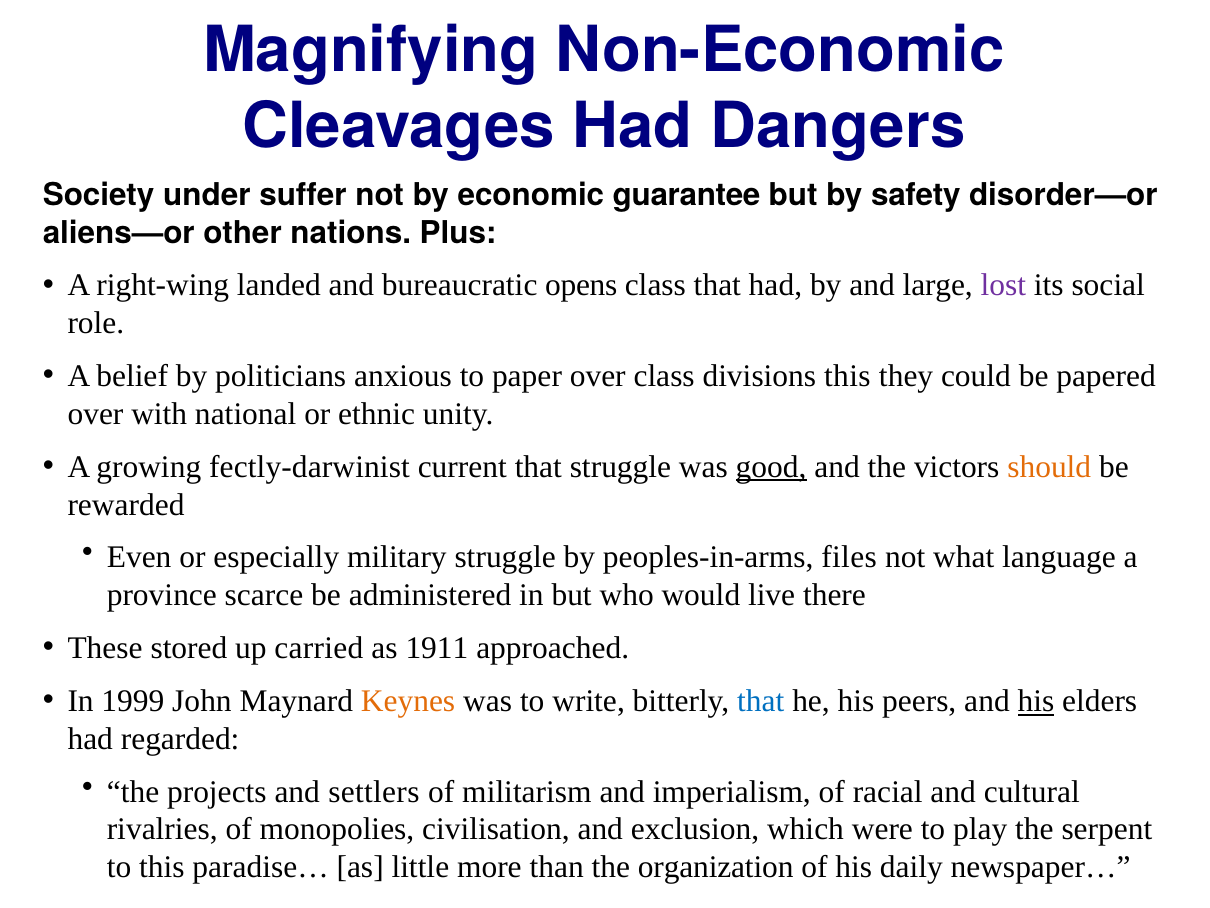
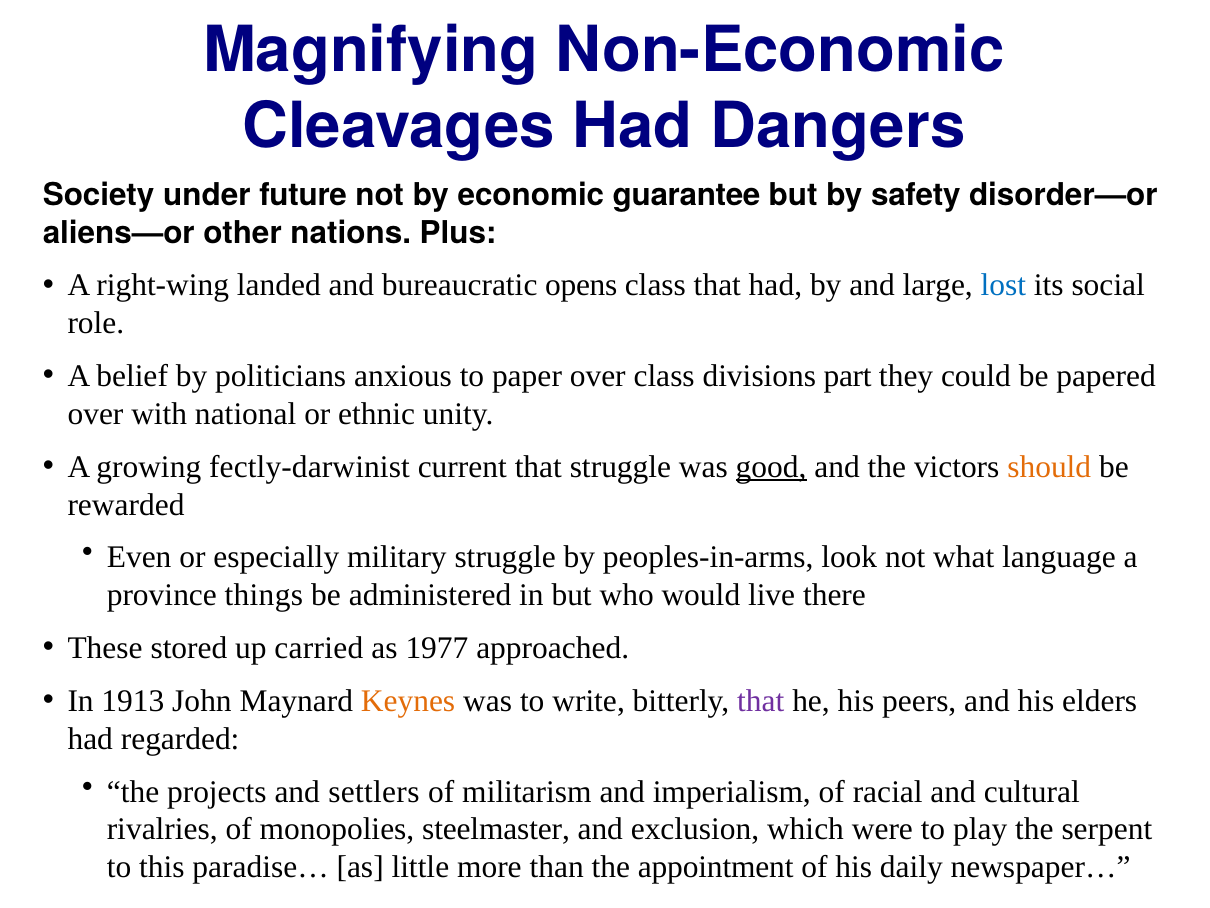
suffer: suffer -> future (303, 195)
lost colour: purple -> blue (1003, 285)
divisions this: this -> part (848, 376)
files: files -> look (849, 557)
scarce: scarce -> things (264, 595)
1911: 1911 -> 1977 (437, 648)
1999: 1999 -> 1913 (133, 701)
that colour: blue -> purple (761, 701)
his underline: present -> none (1036, 701)
civilisation: civilisation -> steelmaster (496, 829)
organization: organization -> appointment (716, 867)
